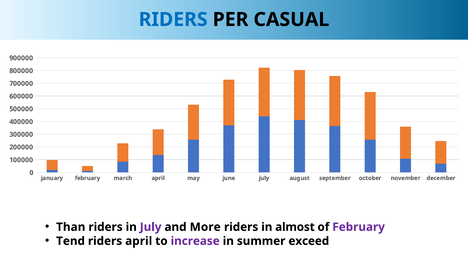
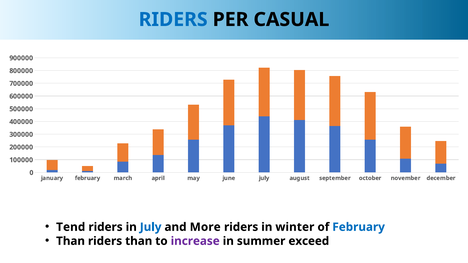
Than: Than -> Tend (71, 227)
July colour: purple -> blue (151, 227)
almost: almost -> winter (295, 227)
February colour: purple -> blue (359, 227)
Tend: Tend -> Than (71, 241)
riders april: april -> than (139, 241)
